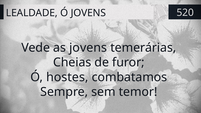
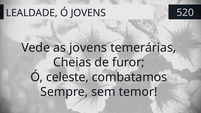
hostes: hostes -> celeste (67, 77)
